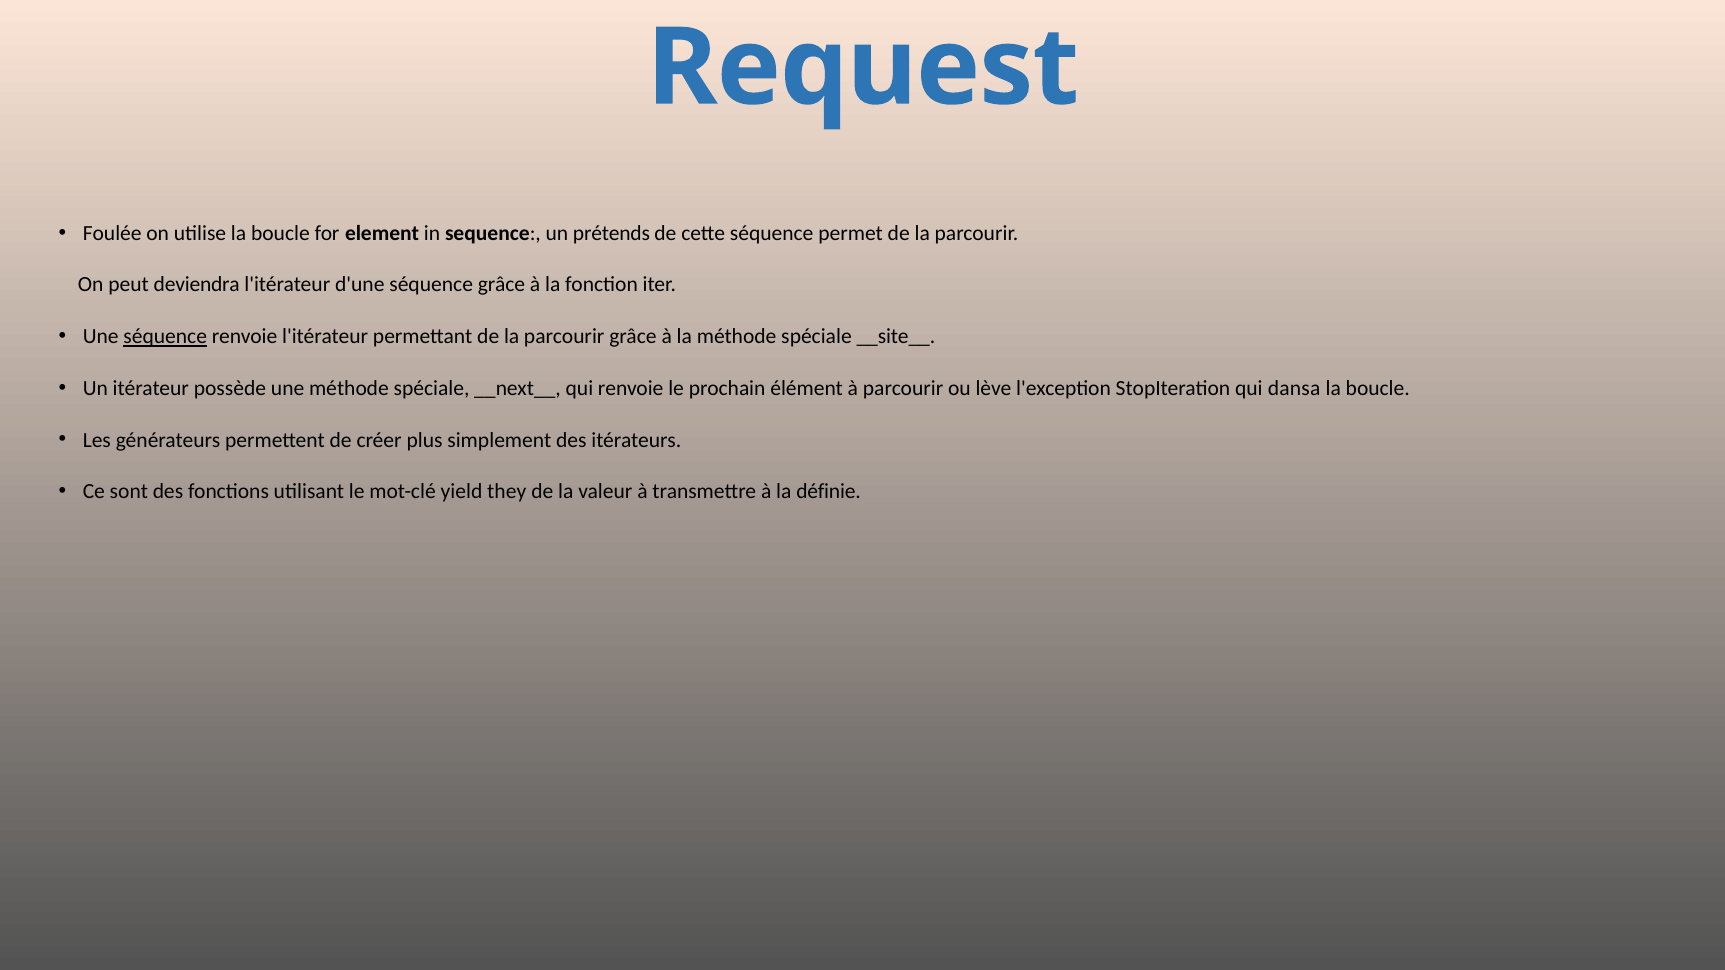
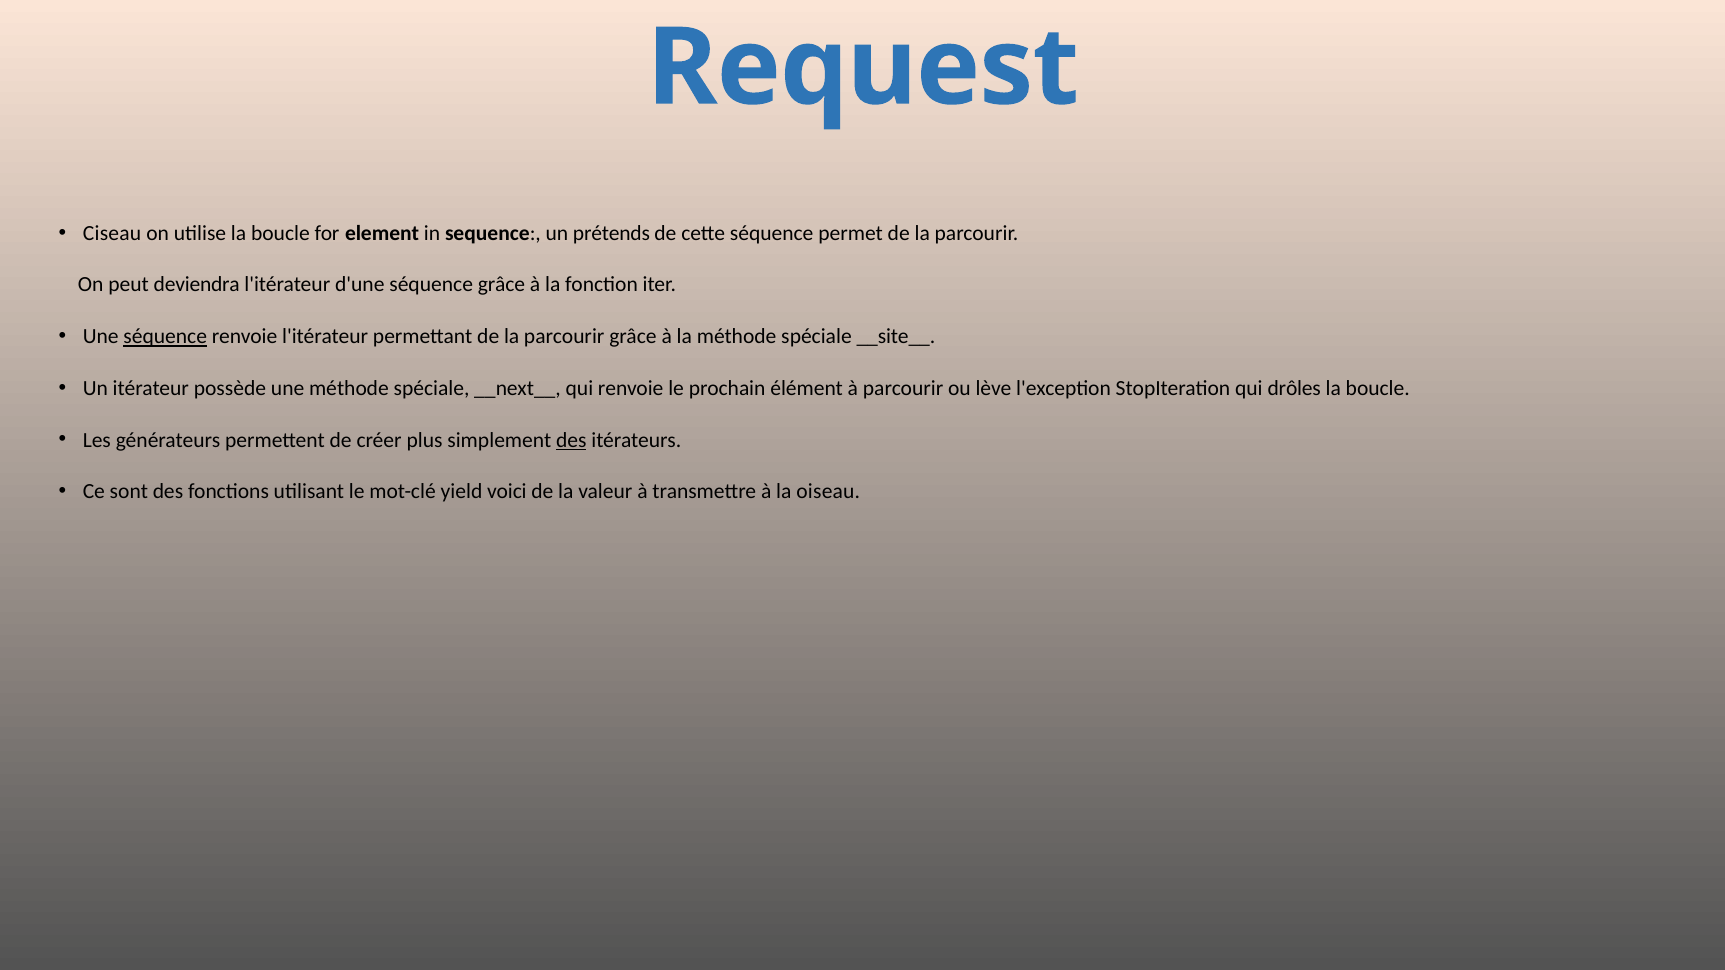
Foulée: Foulée -> Ciseau (112, 233)
dansa: dansa -> drôles (1294, 388)
des underline: none -> present (571, 440)
they: they -> voici (507, 492)
définie: définie -> oiseau (828, 492)
